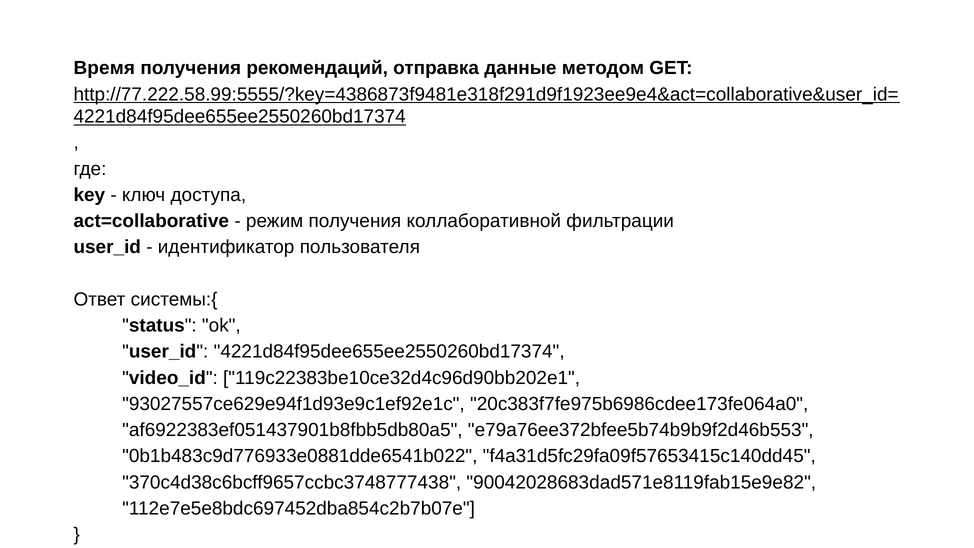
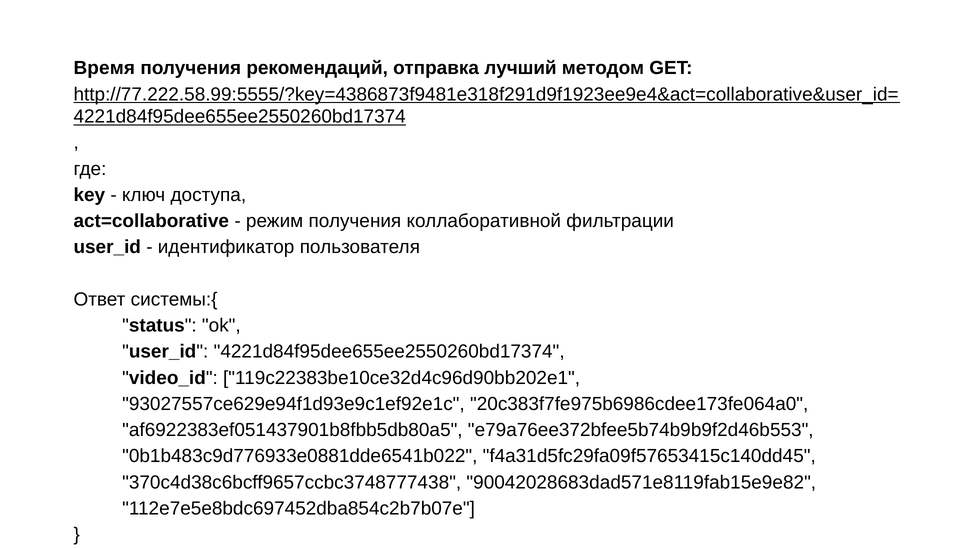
данные: данные -> лучший (520, 68)
